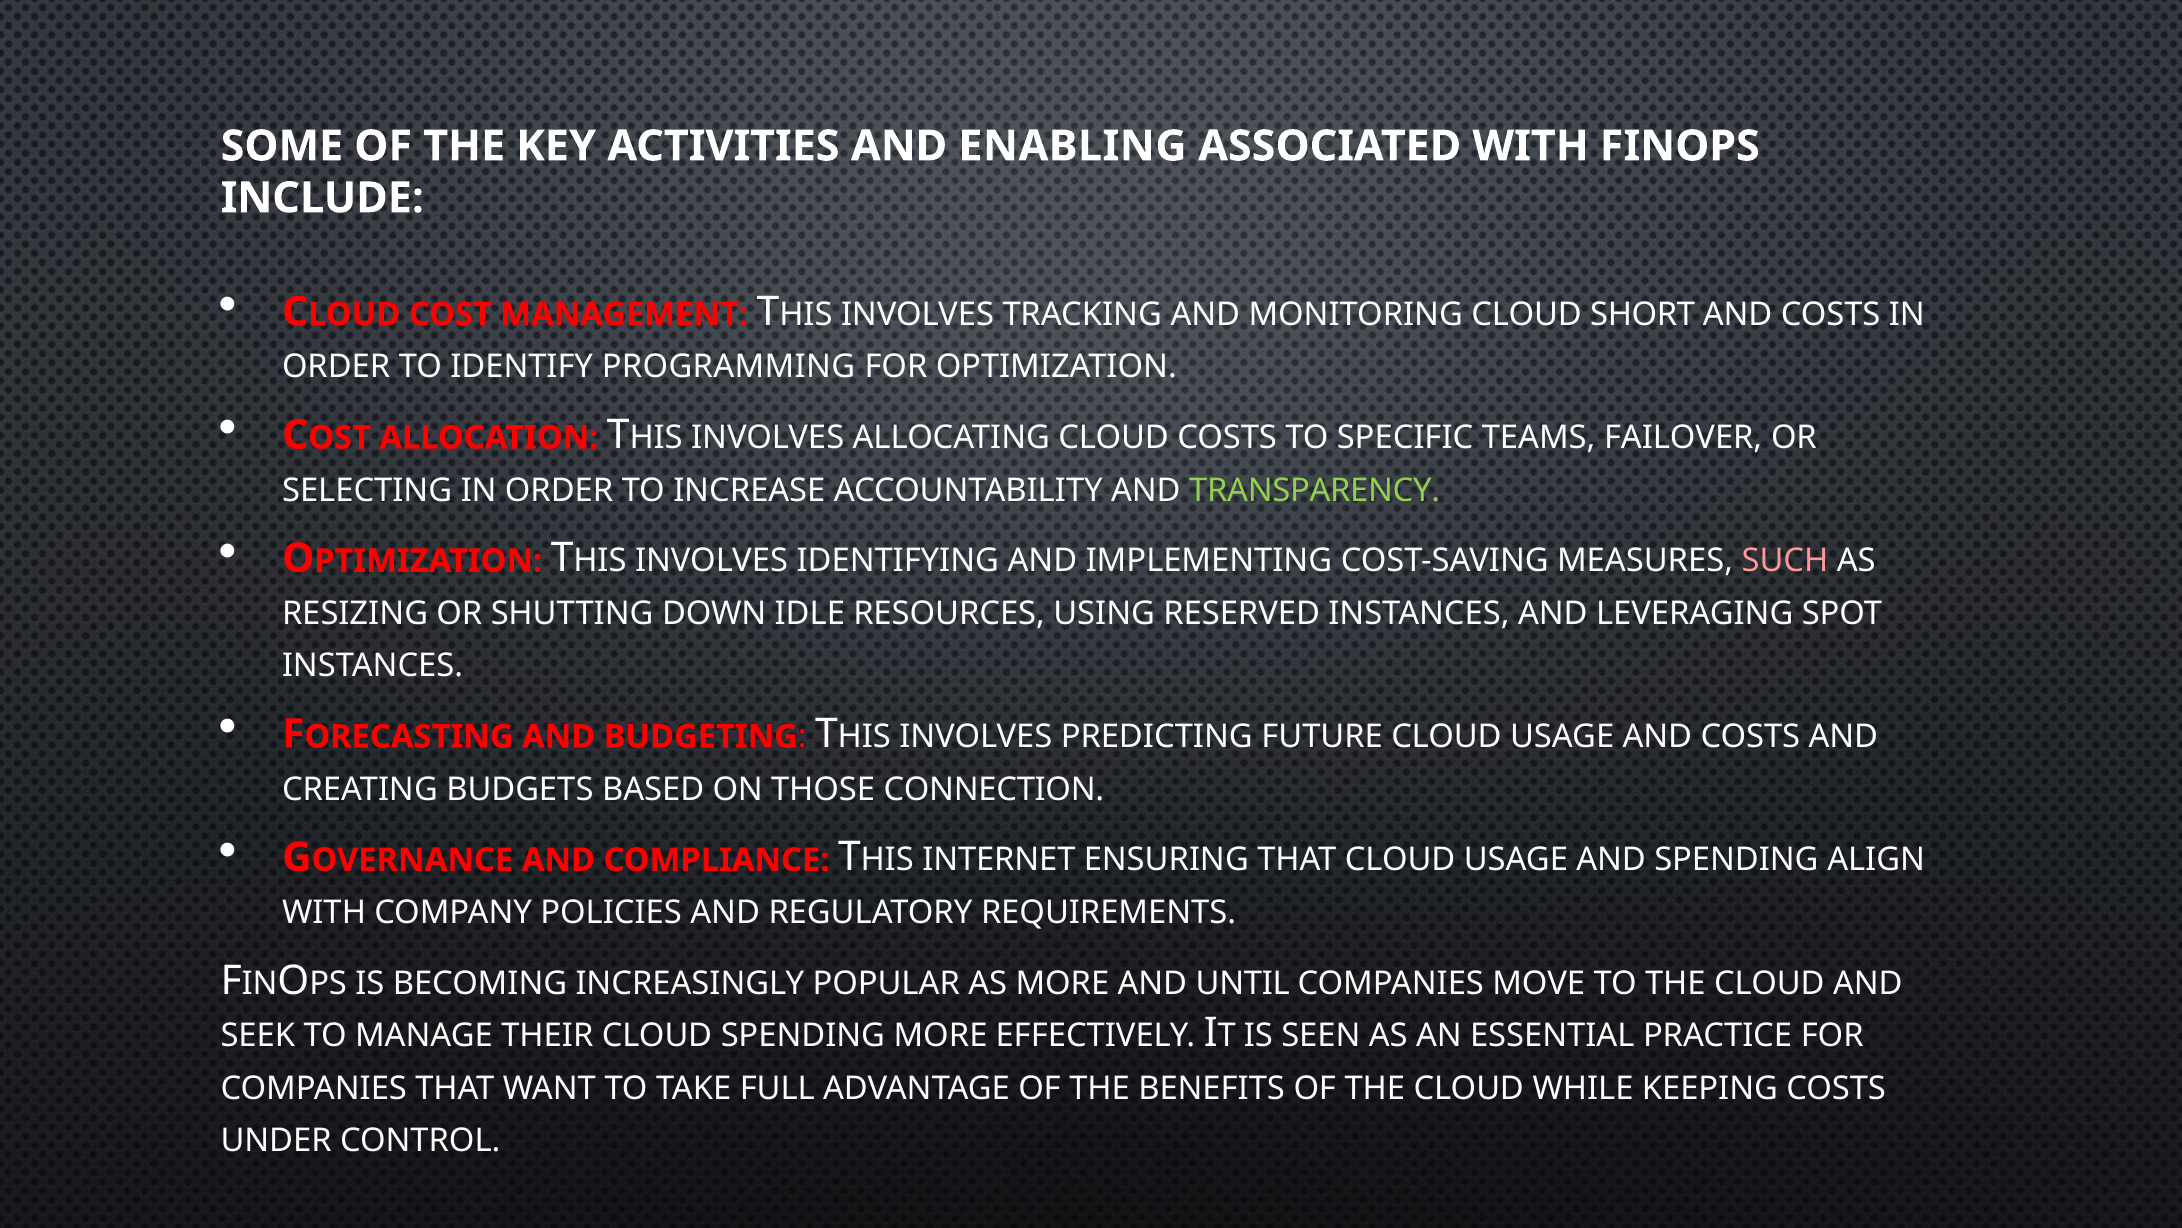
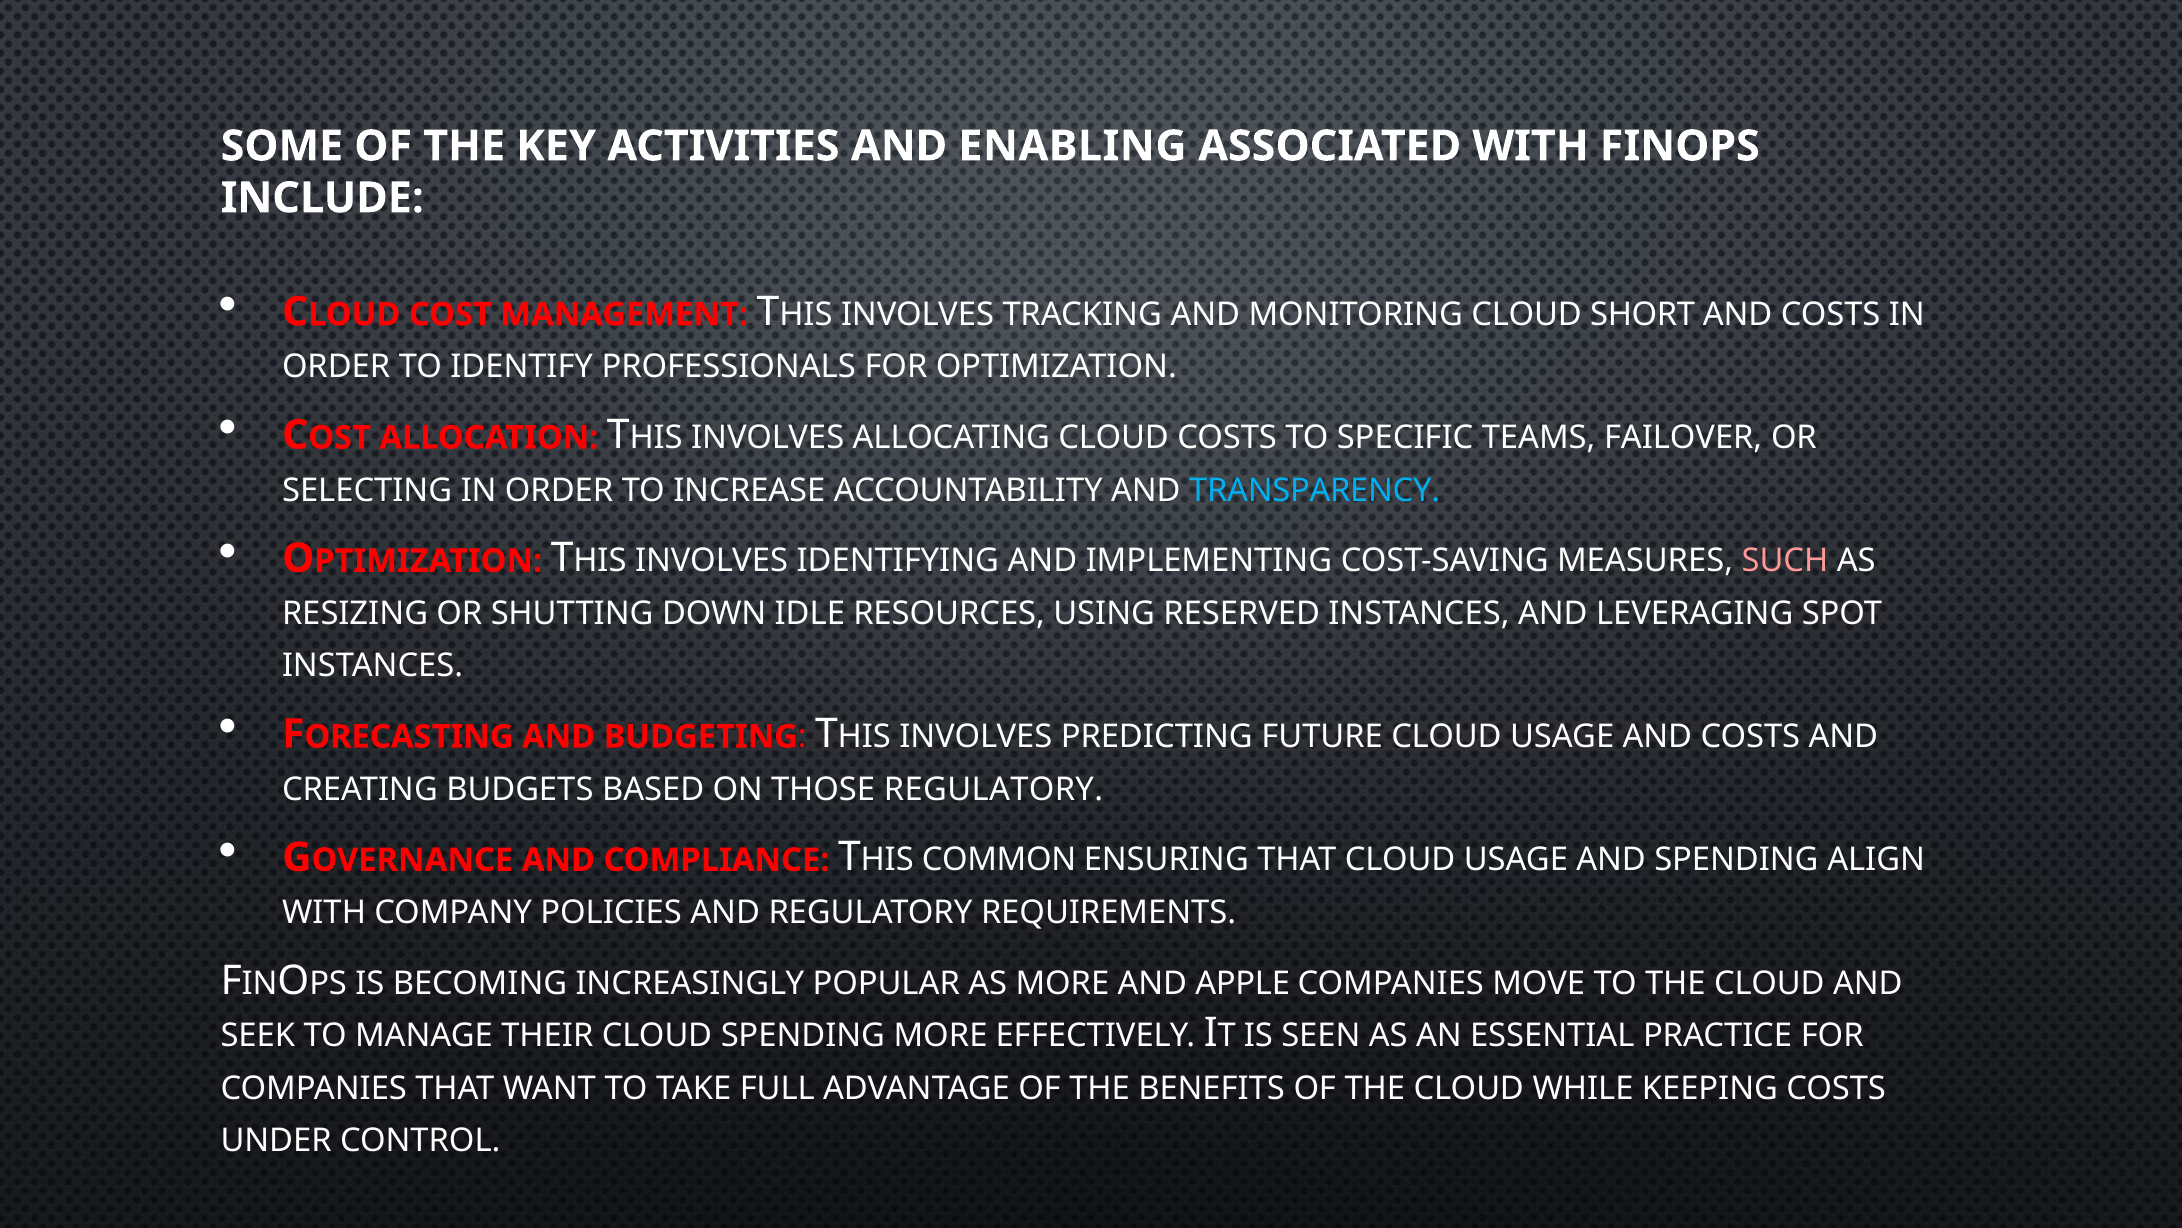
PROGRAMMING: PROGRAMMING -> PROFESSIONALS (729, 367)
TRANSPARENCY colour: light green -> light blue (1315, 490)
THOSE CONNECTION: CONNECTION -> REGULATORY (994, 789)
INTERNET: INTERNET -> COMMON (999, 860)
UNTIL: UNTIL -> APPLE (1243, 983)
